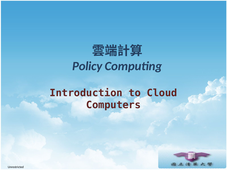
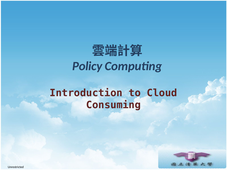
Computers: Computers -> Consuming (113, 105)
